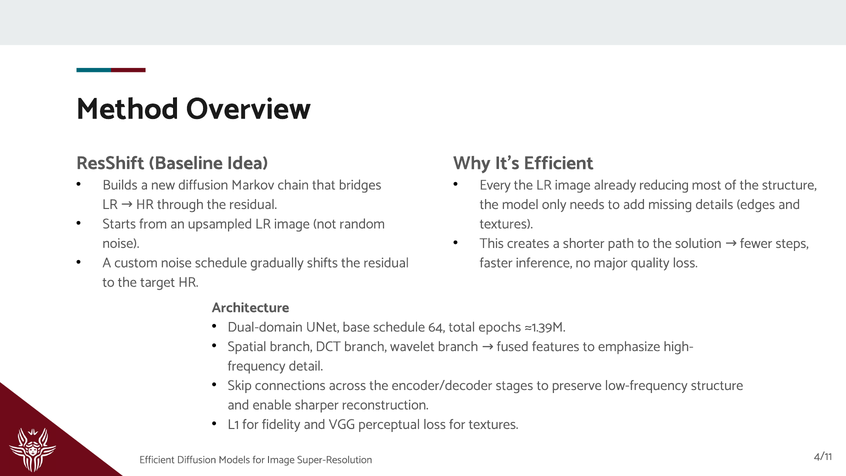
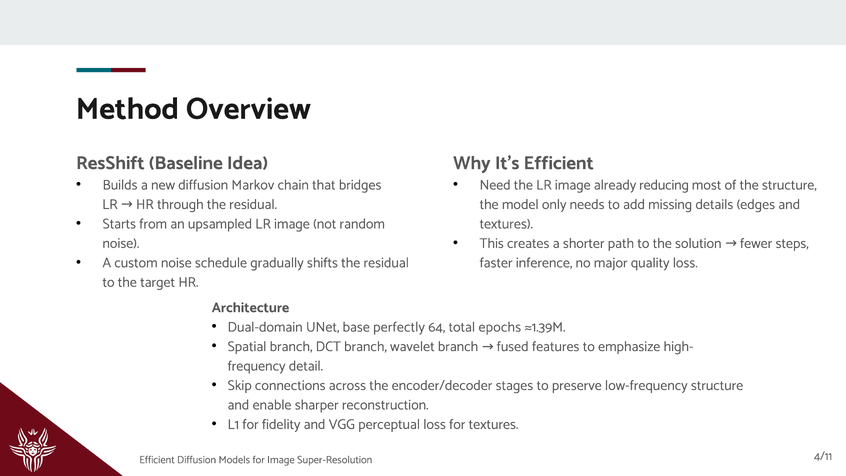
Every: Every -> Need (495, 185)
base schedule: schedule -> perfectly (399, 327)
